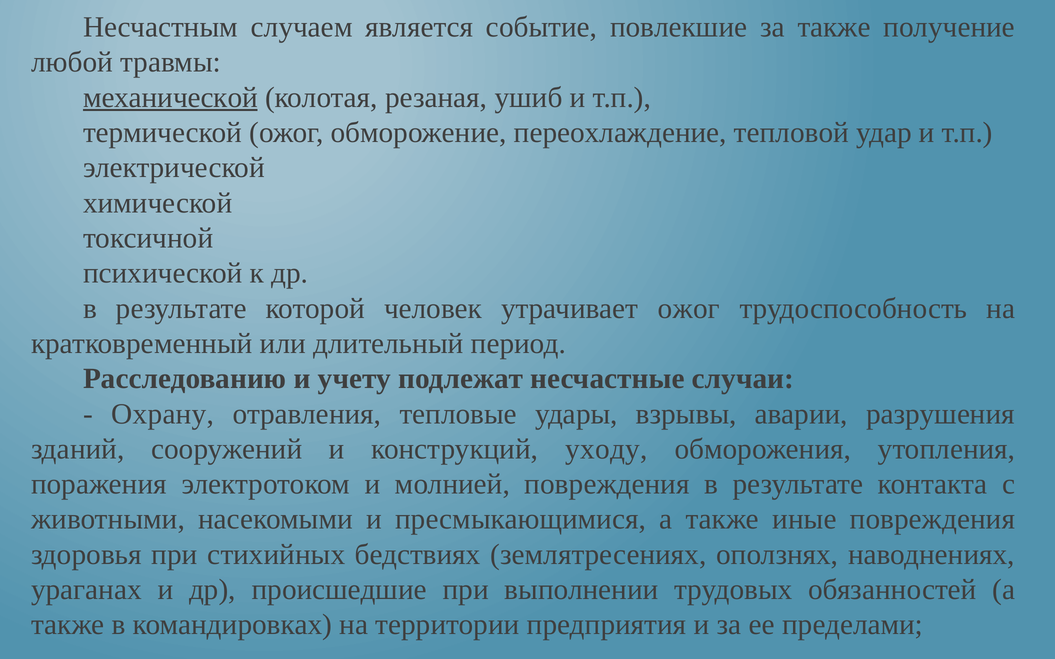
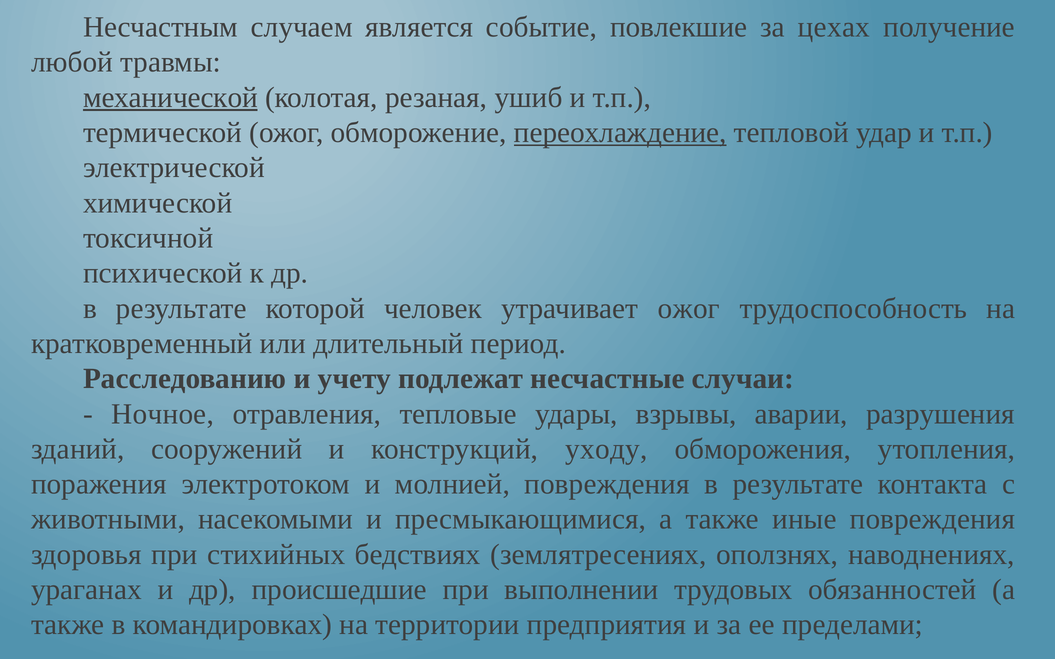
за также: также -> цехах (834, 27)
переохлаждение underline: none -> present (620, 133)
Охрану: Охрану -> Ночное (163, 414)
